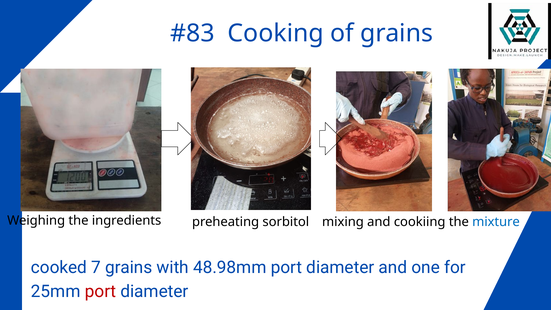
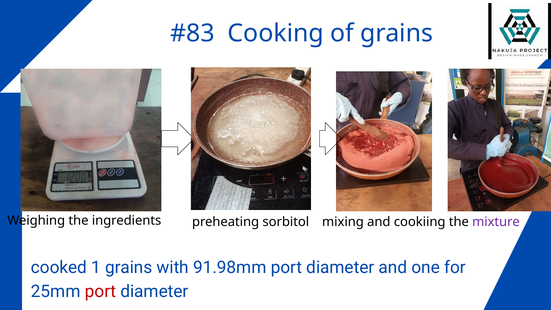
mixture colour: blue -> purple (496, 222)
7: 7 -> 1 (96, 267)
48.98mm: 48.98mm -> 91.98mm (230, 267)
